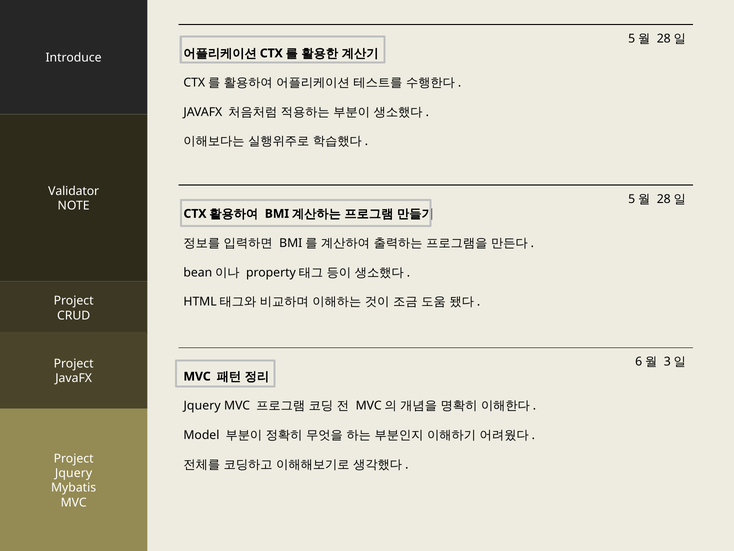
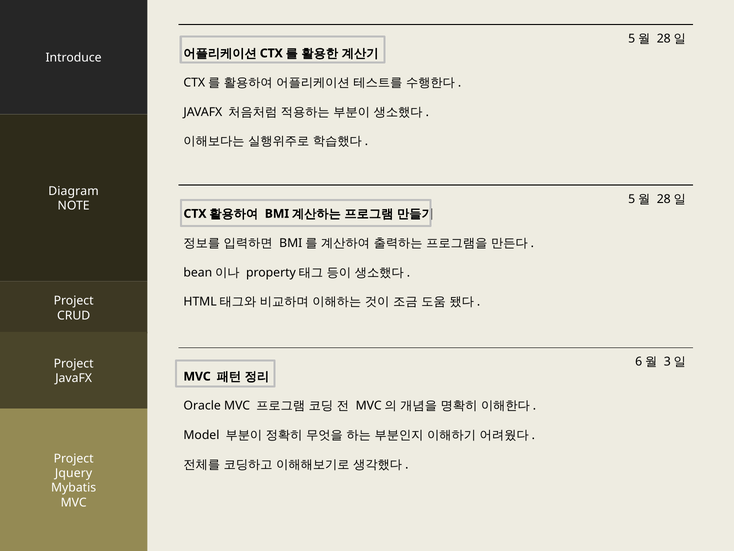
Validator: Validator -> Diagram (74, 191)
Jquery: Jquery -> Oracle (202, 406)
